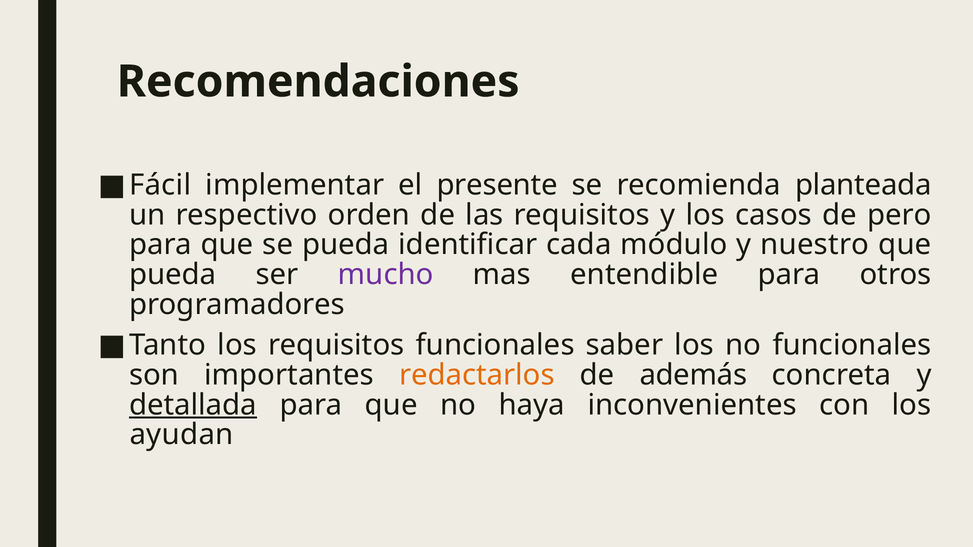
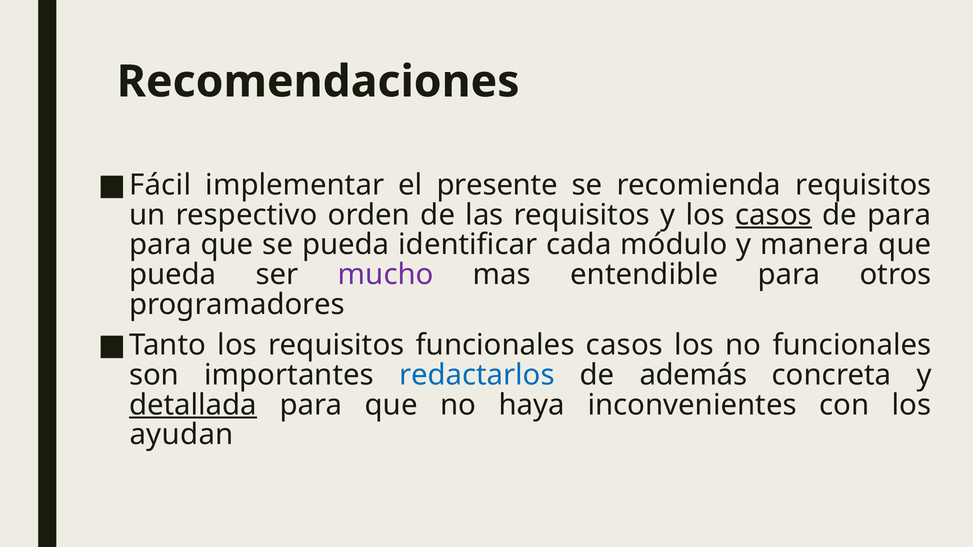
recomienda planteada: planteada -> requisitos (863, 185)
casos underline: none -> present (774, 215)
de pero: pero -> para (899, 215)
nuestro: nuestro -> manera (815, 245)
funcionales saber: saber -> casos (624, 345)
redactarlos colour: orange -> blue (477, 375)
